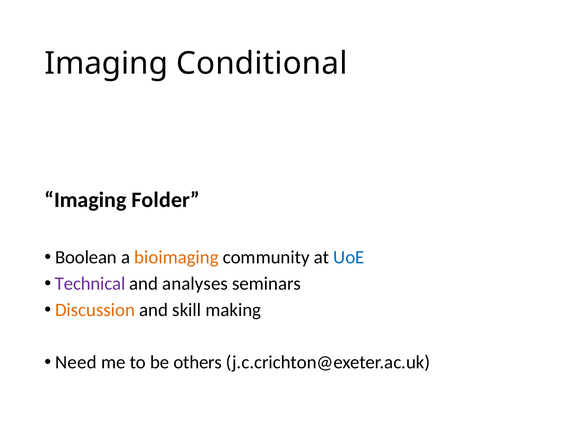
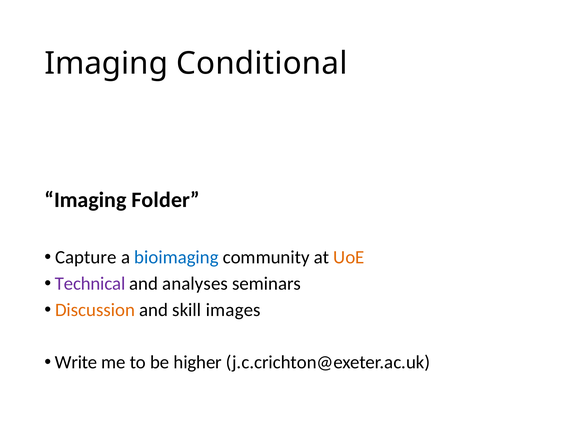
Boolean: Boolean -> Capture (86, 257)
bioimaging colour: orange -> blue (176, 257)
UoE colour: blue -> orange (349, 257)
making: making -> images (233, 310)
Need: Need -> Write (76, 362)
others: others -> higher (198, 362)
